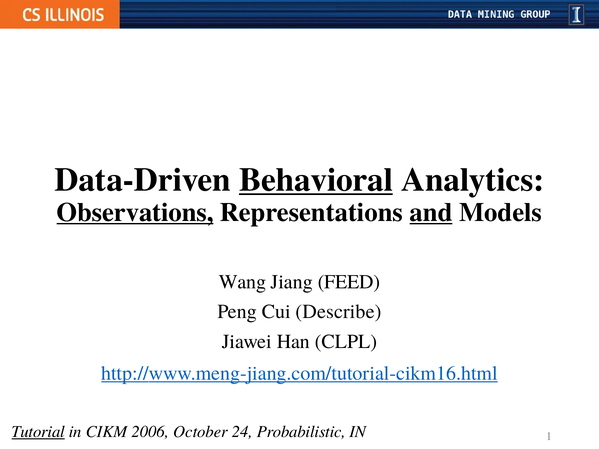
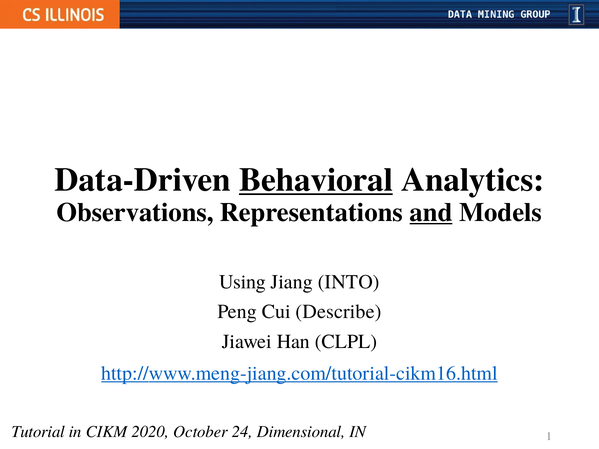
Observations underline: present -> none (135, 212)
Wang: Wang -> Using (242, 282)
FEED: FEED -> INTO (349, 282)
Tutorial underline: present -> none (38, 432)
2006: 2006 -> 2020 (150, 432)
Probabilistic: Probabilistic -> Dimensional (301, 432)
